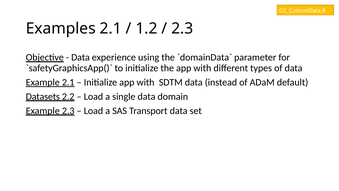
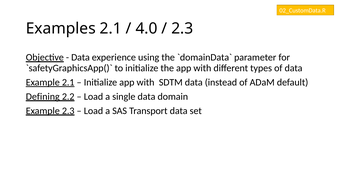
1.2: 1.2 -> 4.0 (146, 28)
Datasets: Datasets -> Defining (43, 96)
